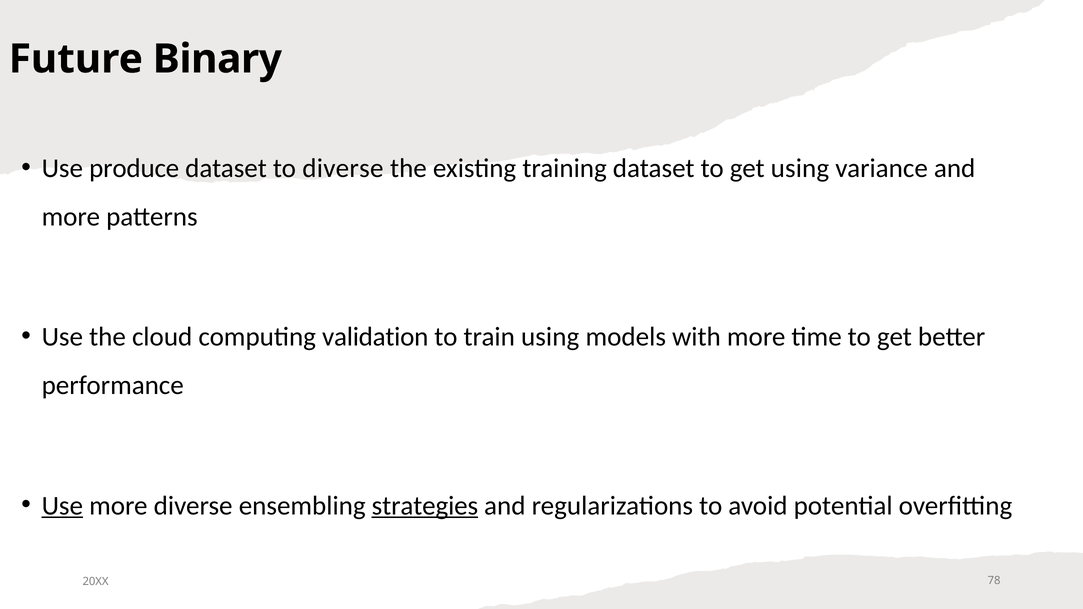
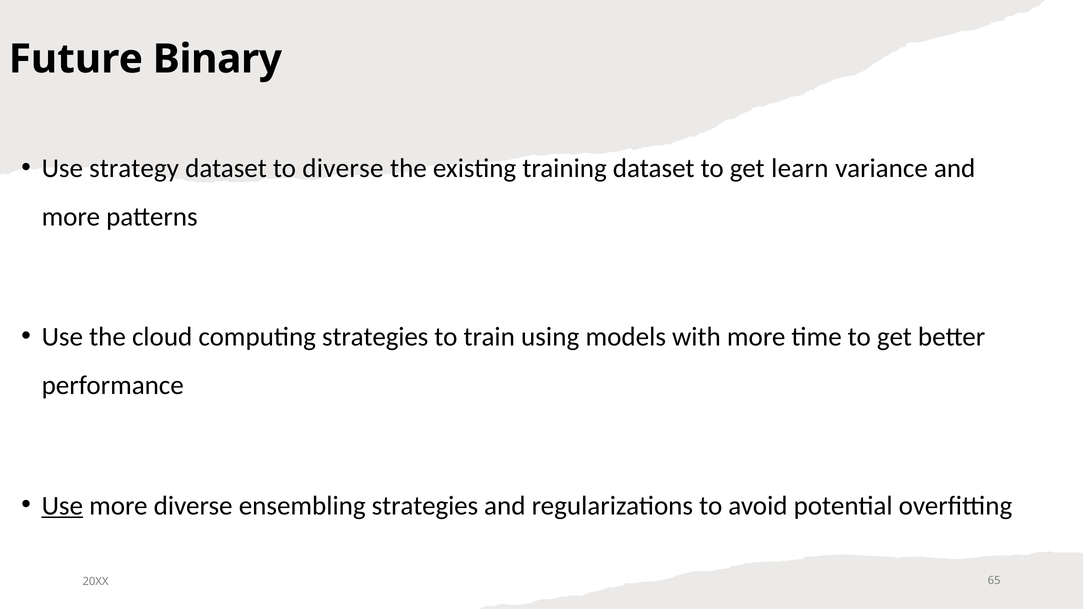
produce: produce -> strategy (134, 168)
get using: using -> learn (800, 168)
computing validation: validation -> strategies (375, 337)
strategies underline: present -> none (425, 506)
78: 78 -> 65 (994, 581)
